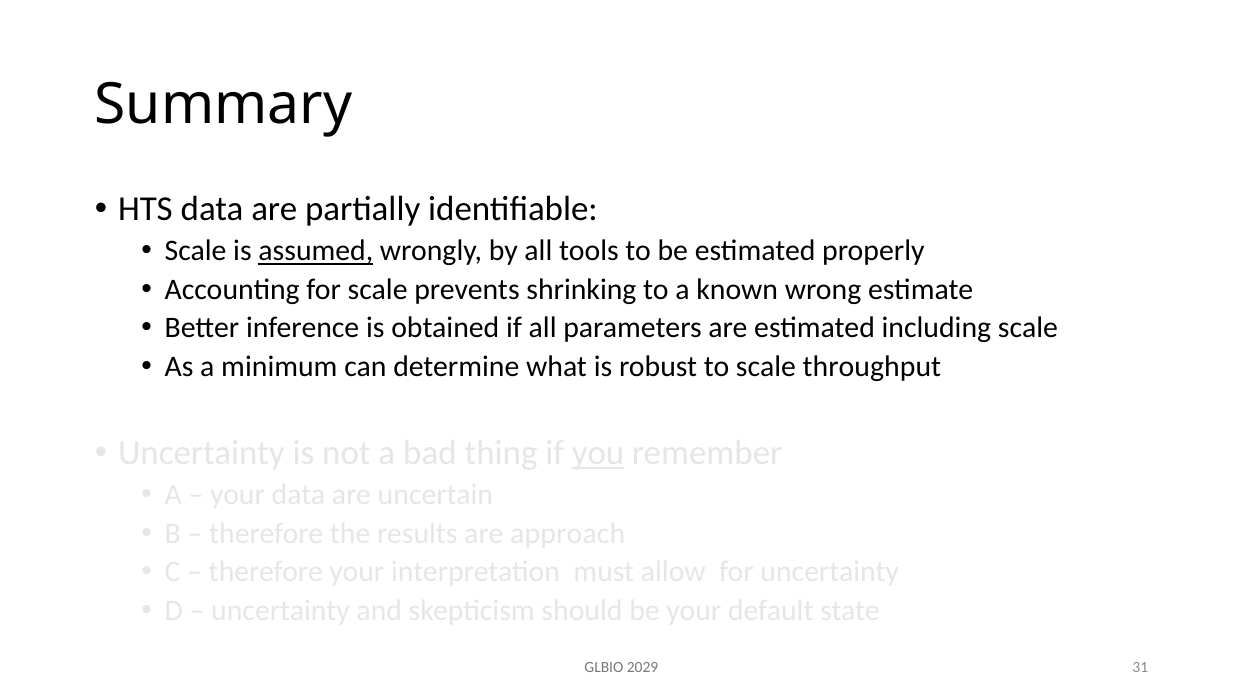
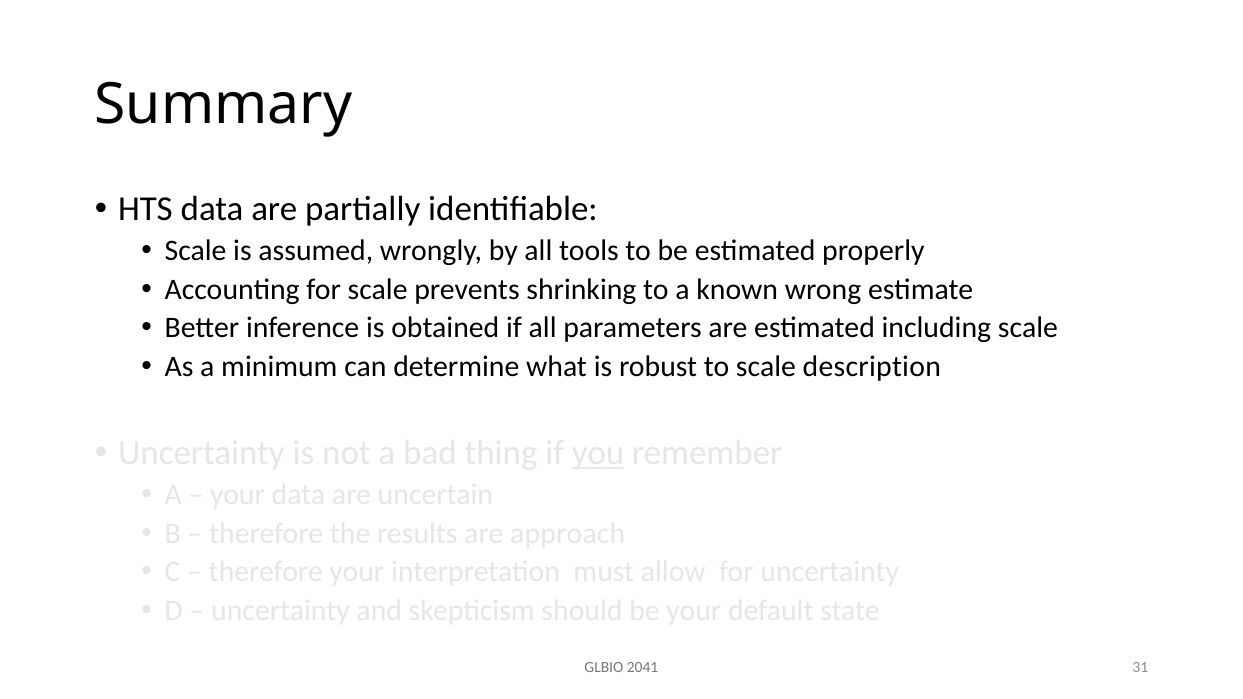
assumed underline: present -> none (316, 251)
throughput: throughput -> description (872, 367)
2029: 2029 -> 2041 (643, 668)
